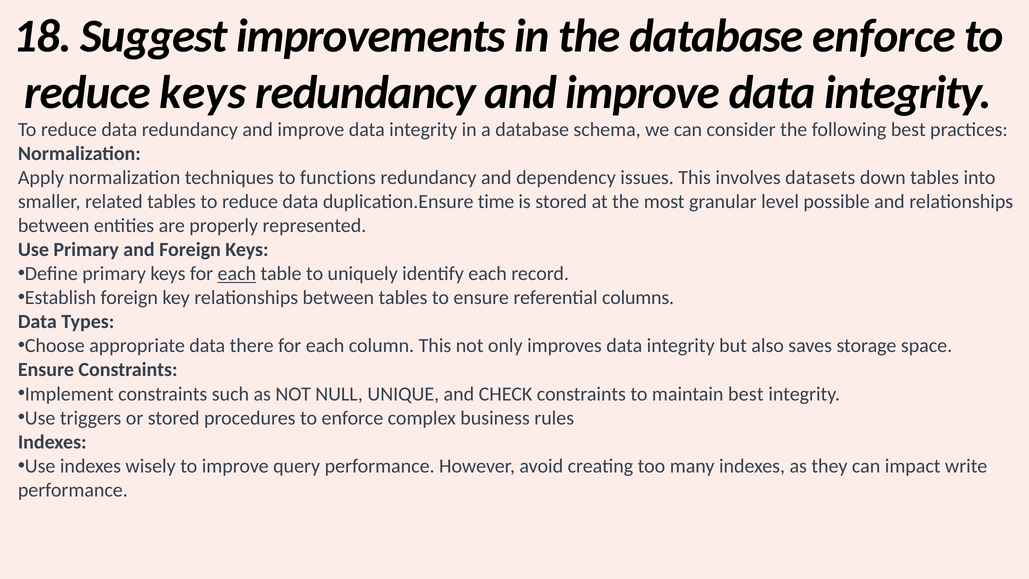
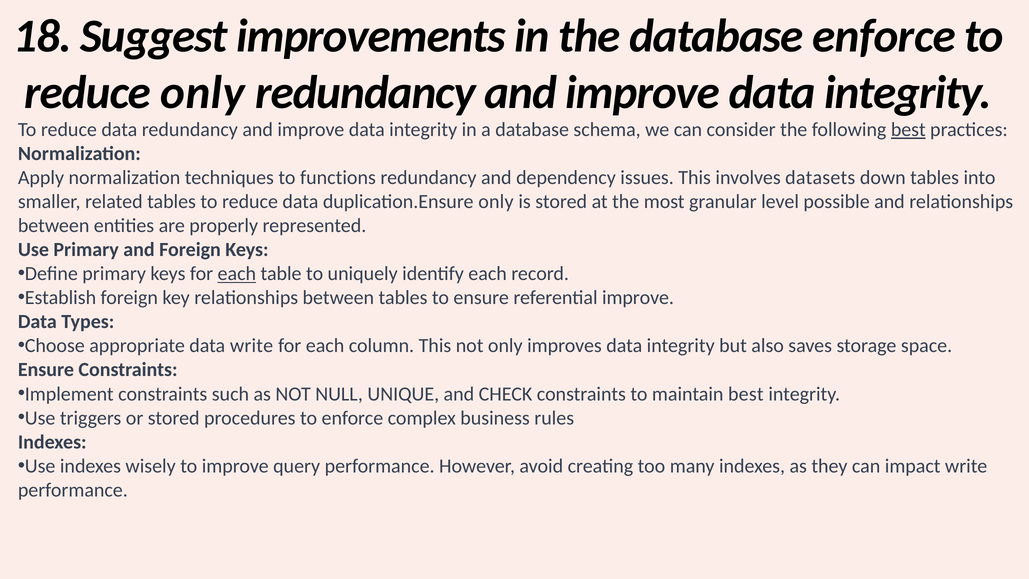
reduce keys: keys -> only (203, 93)
best underline: none -> present (908, 130)
duplication.Ensure time: time -> only (496, 202)
referential columns: columns -> improve (638, 298)
data there: there -> write (252, 346)
